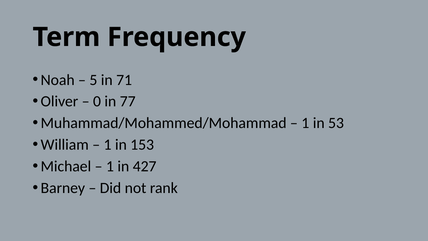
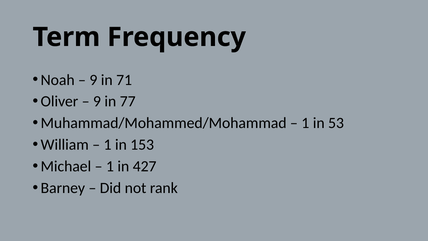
5: 5 -> 9 (93, 80)
0: 0 -> 9 (97, 101)
